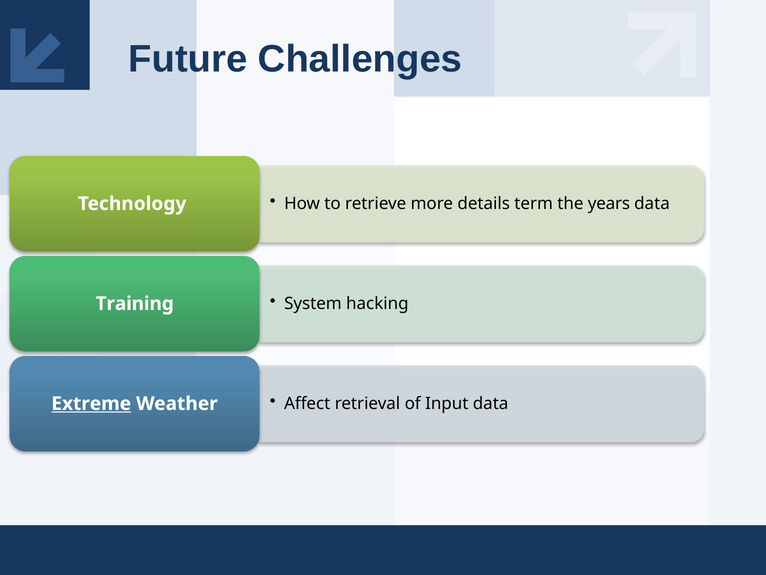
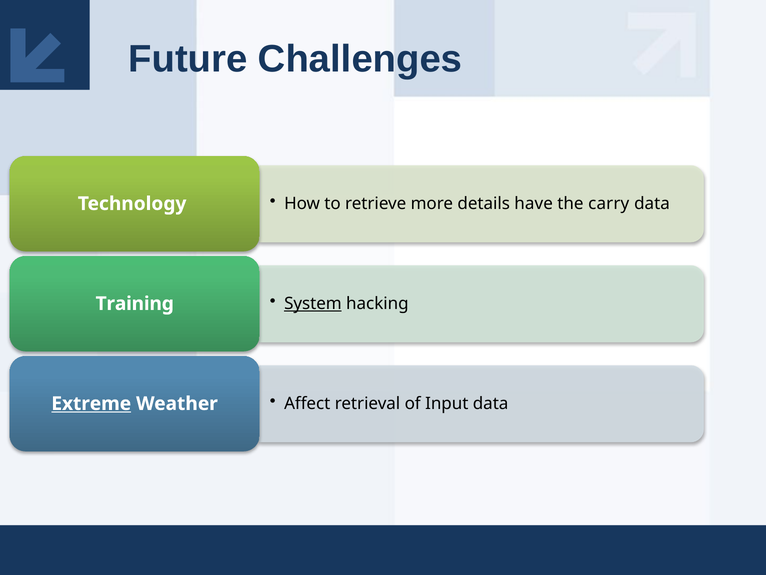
term: term -> have (534, 203)
years: years -> carry (609, 203)
System underline: none -> present (313, 303)
